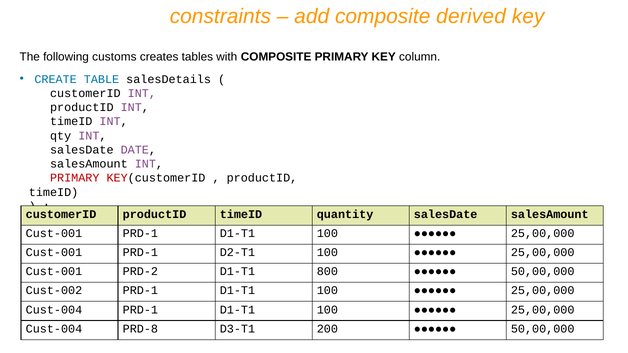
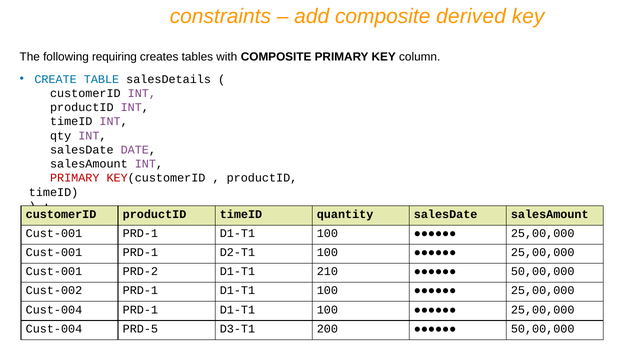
customs: customs -> requiring (114, 57)
800: 800 -> 210 (327, 272)
PRD-8: PRD-8 -> PRD-5 (140, 329)
